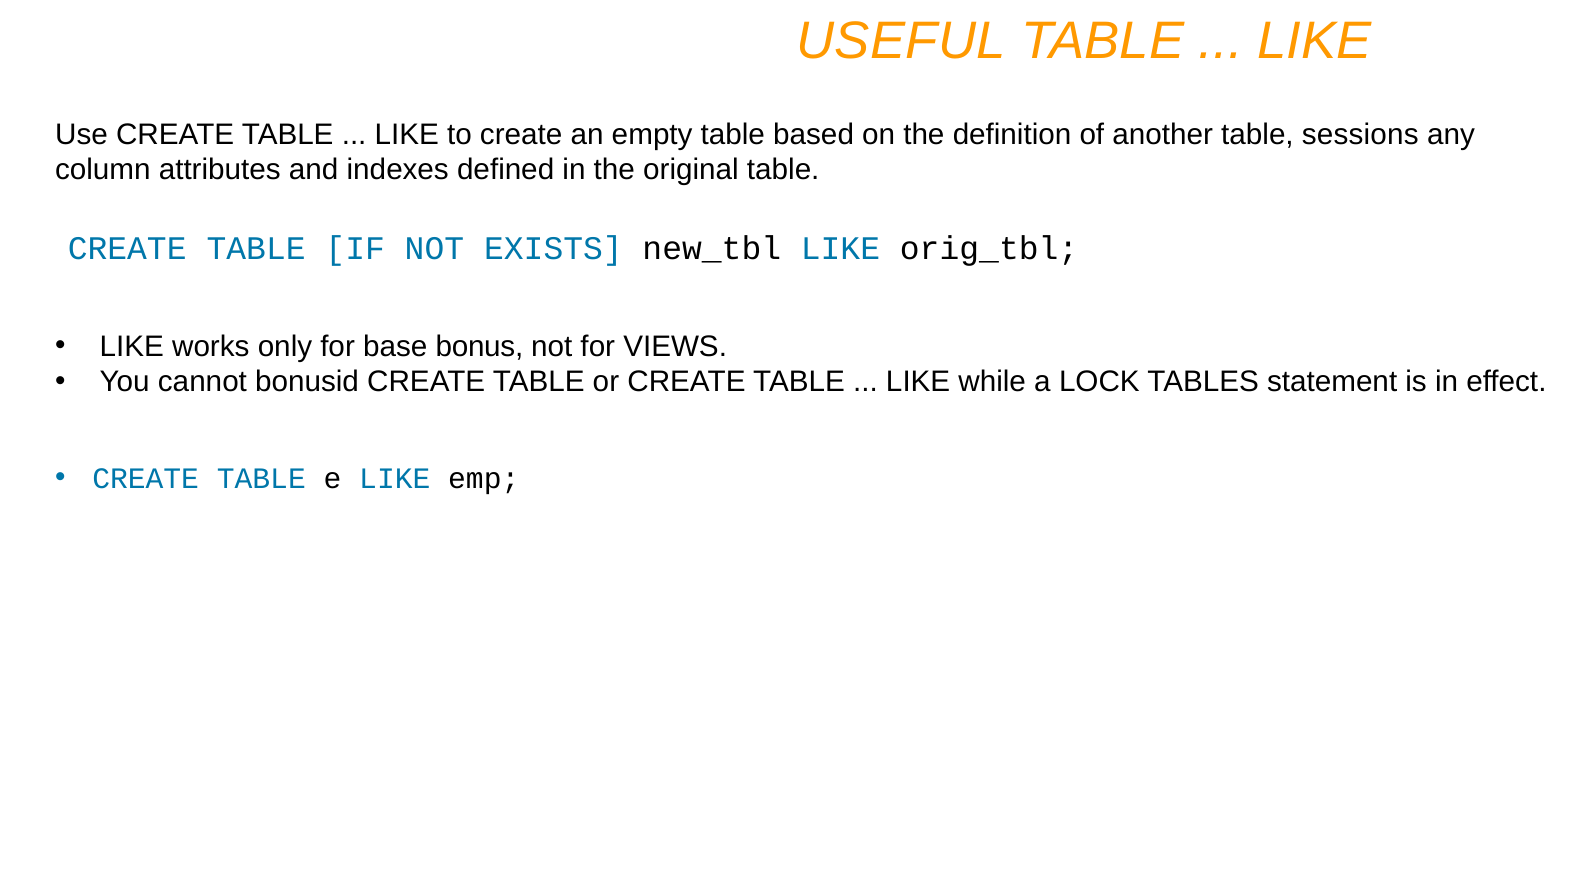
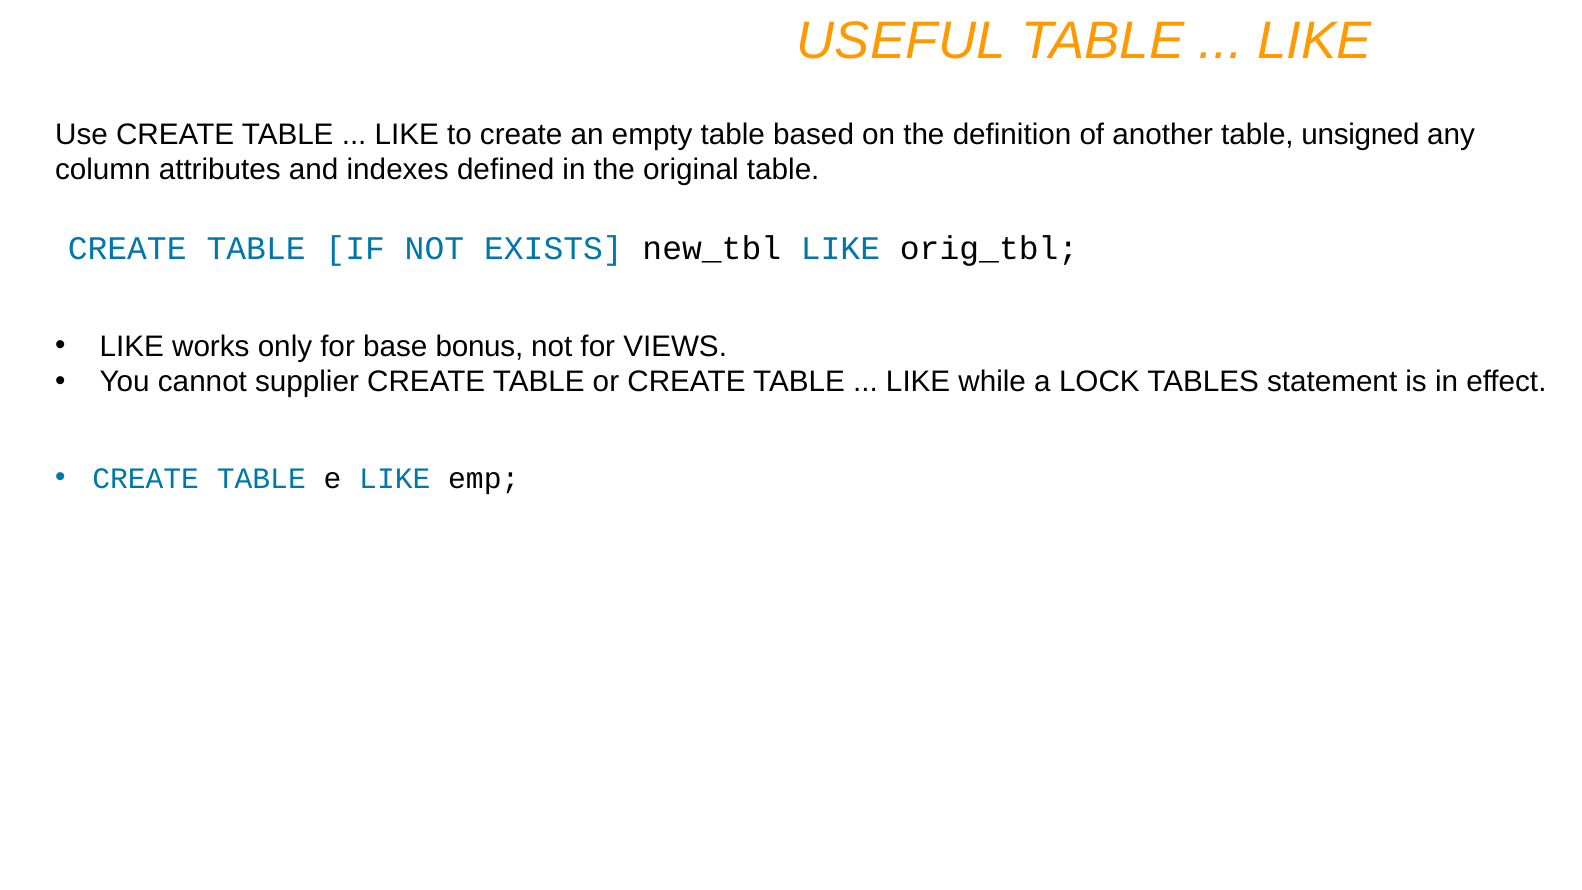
sessions: sessions -> unsigned (1361, 134)
bonusid: bonusid -> supplier (307, 382)
